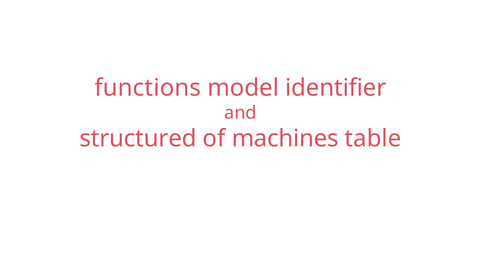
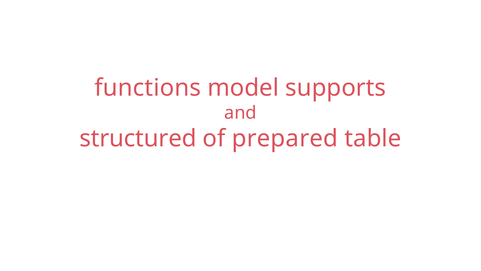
identifier: identifier -> supports (336, 88)
machines: machines -> prepared (285, 138)
